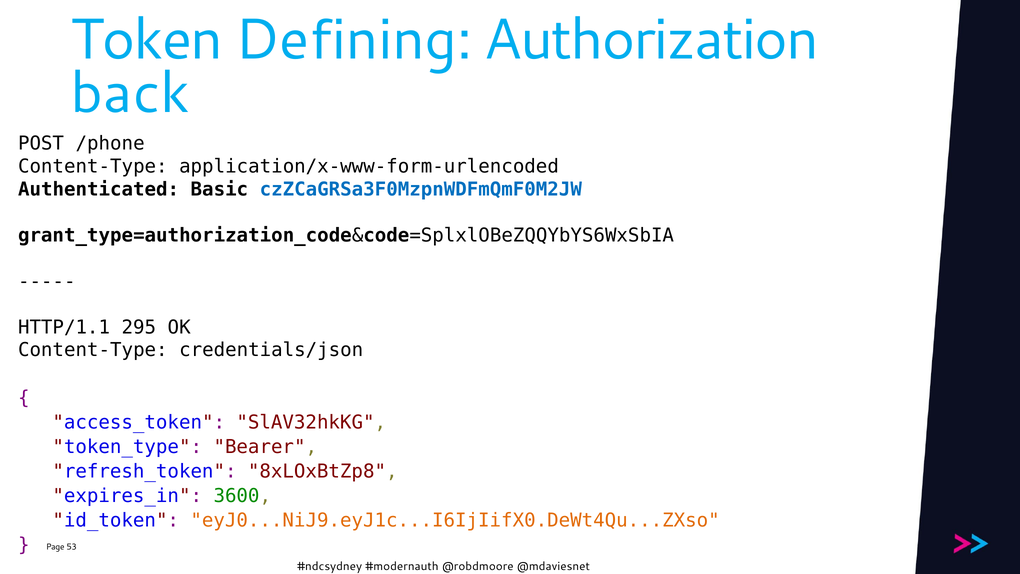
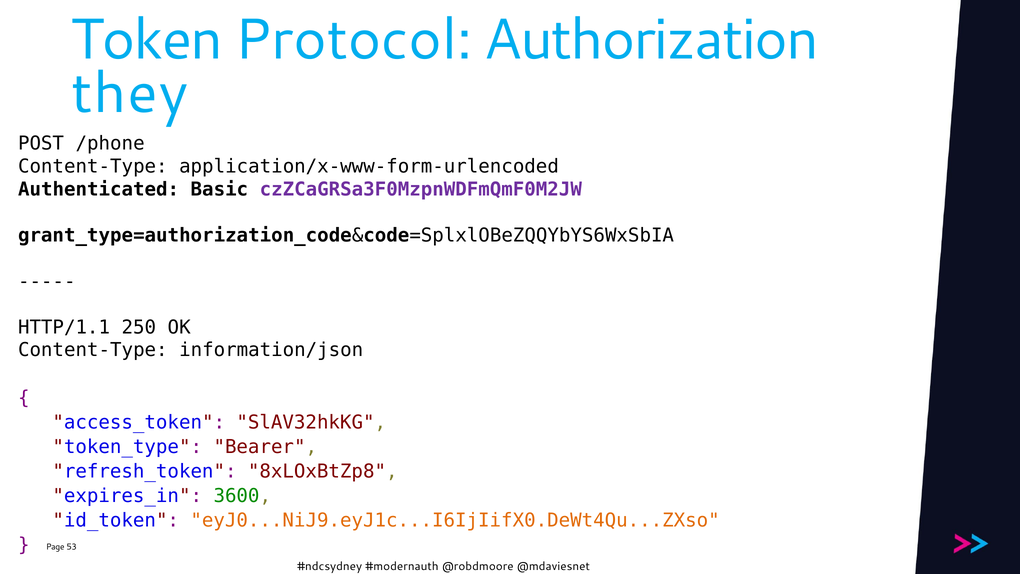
Defining: Defining -> Protocol (354, 40)
back: back -> they (130, 93)
czZCaGRSa3F0MzpnWDFmQmF0M2JW colour: blue -> purple (421, 189)
295: 295 -> 250 (139, 327)
credentials/json: credentials/json -> information/json (271, 350)
